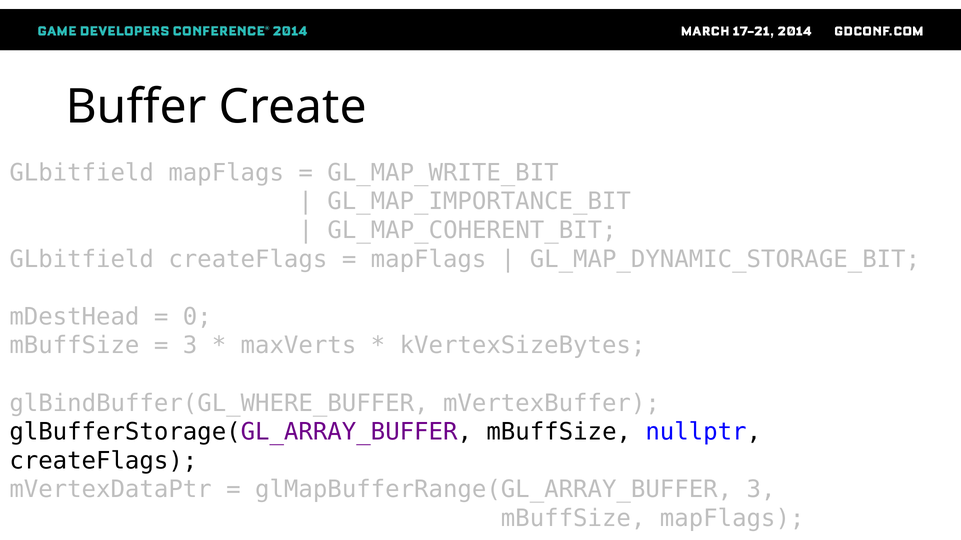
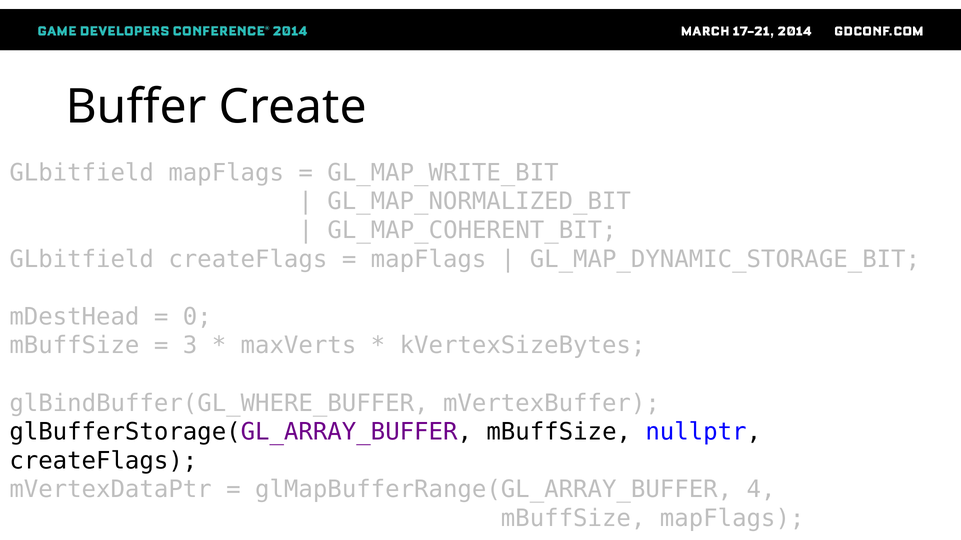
GL_MAP_IMPORTANCE_BIT: GL_MAP_IMPORTANCE_BIT -> GL_MAP_NORMALIZED_BIT (479, 202)
glMapBufferRange(GL_ARRAY_BUFFER 3: 3 -> 4 (761, 490)
